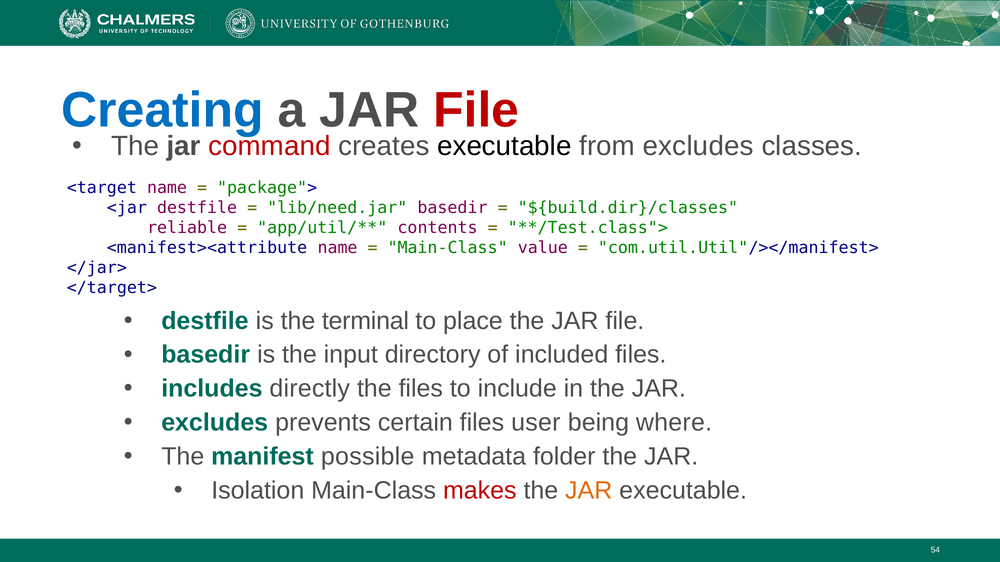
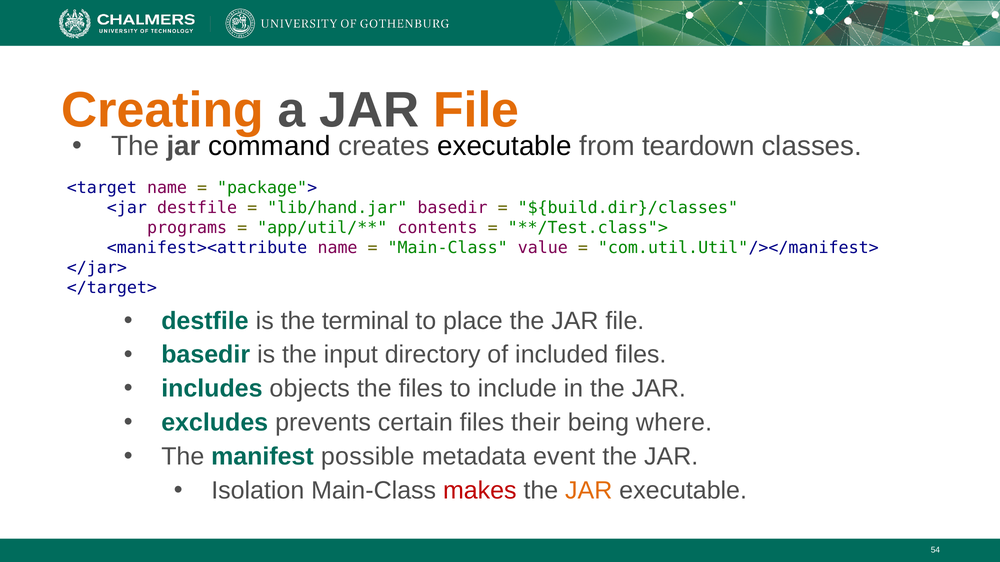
Creating colour: blue -> orange (163, 110)
File colour: red -> orange (476, 110)
command colour: red -> black (269, 146)
from excludes: excludes -> teardown (698, 146)
lib/need.jar: lib/need.jar -> lib/hand.jar (337, 208)
reliable: reliable -> programs (187, 228)
directly: directly -> objects (310, 389)
user: user -> their (536, 423)
folder: folder -> event (564, 457)
